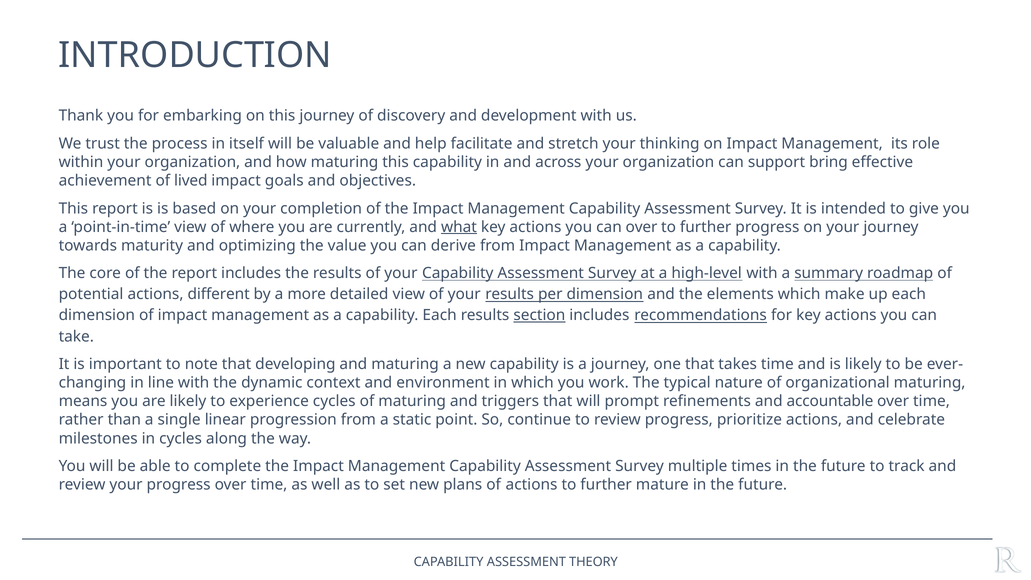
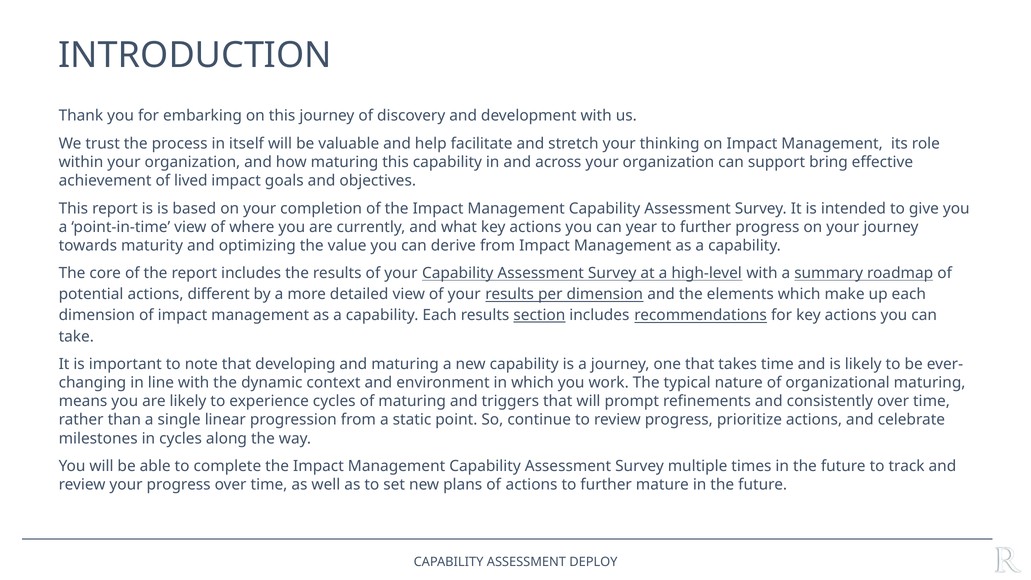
what underline: present -> none (459, 227)
can over: over -> year (641, 227)
accountable: accountable -> consistently (830, 401)
THEORY: THEORY -> DEPLOY (593, 562)
